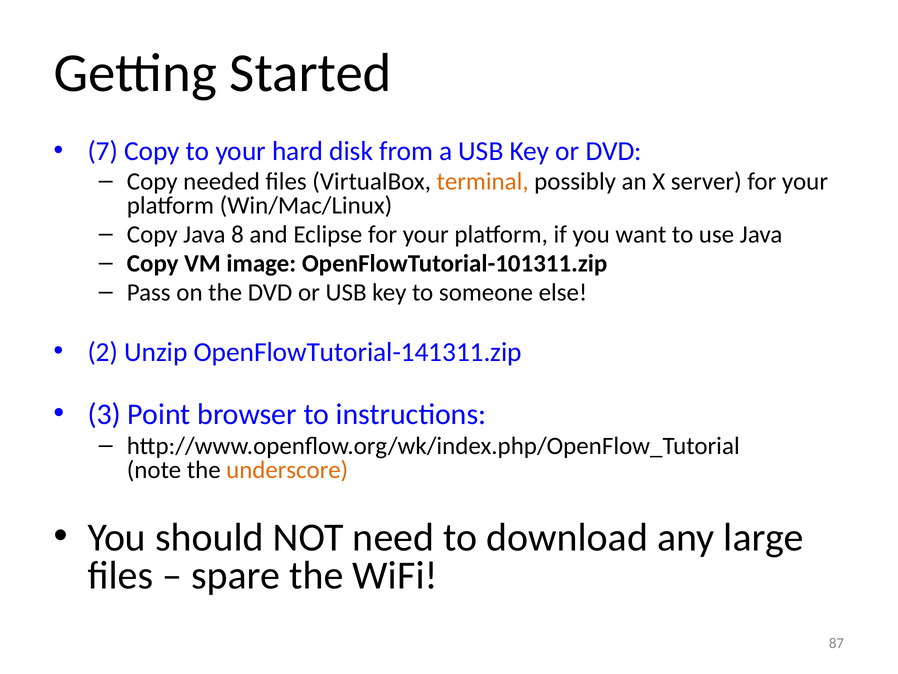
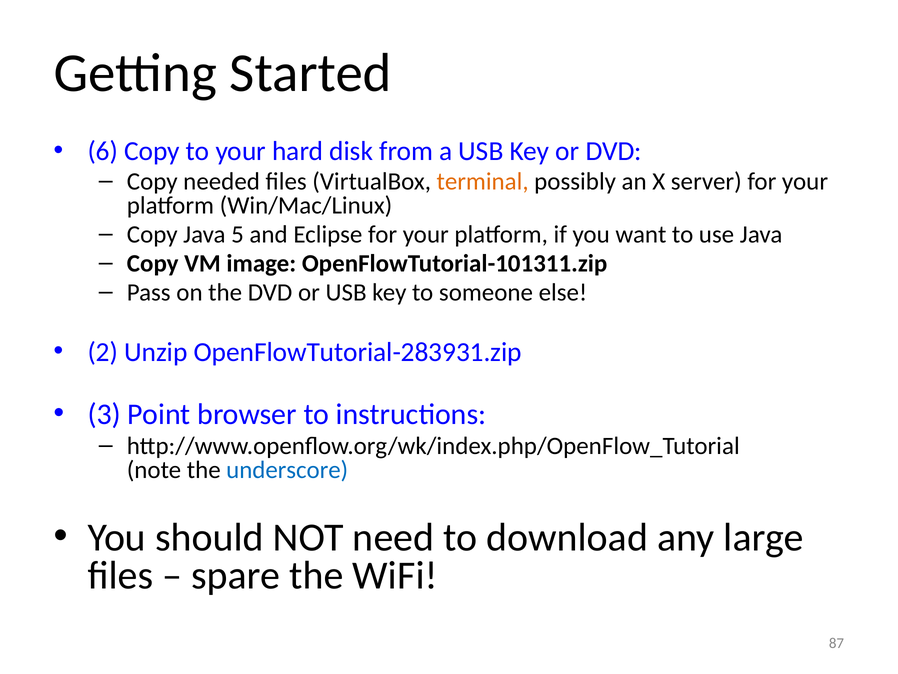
7: 7 -> 6 (103, 151)
8: 8 -> 5 (238, 234)
OpenFlowTutorial-141311.zip: OpenFlowTutorial-141311.zip -> OpenFlowTutorial-283931.zip (358, 352)
underscore colour: orange -> blue (287, 470)
